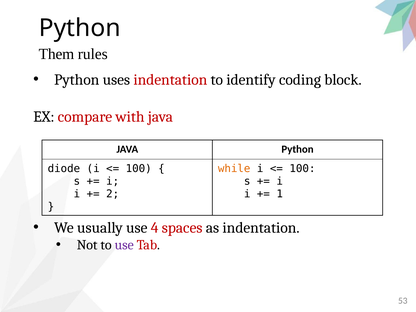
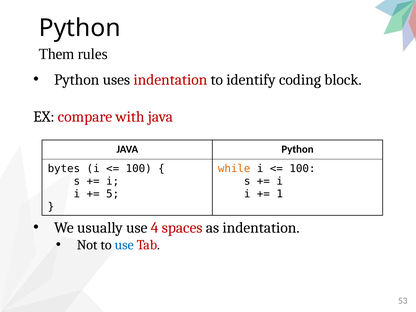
diode: diode -> bytes (64, 168)
2: 2 -> 5 (113, 194)
use colour: purple -> blue (124, 245)
